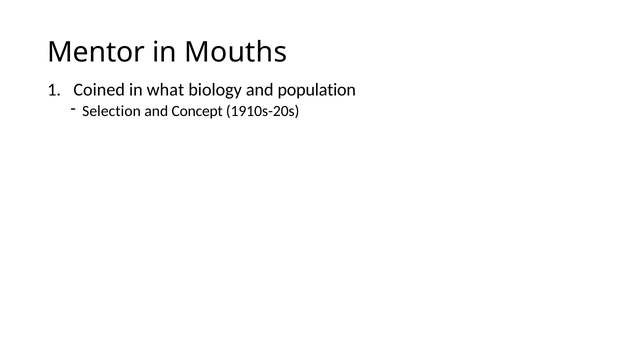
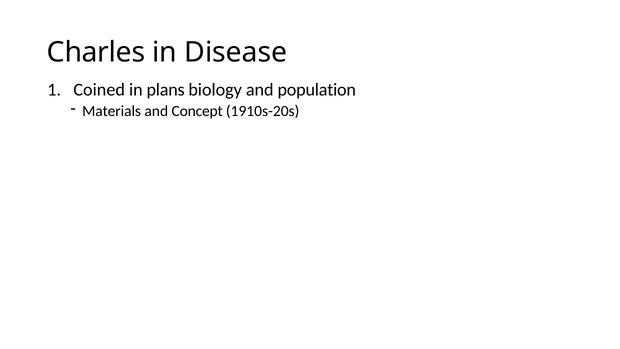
Mentor: Mentor -> Charles (96, 52)
Mouths: Mouths -> Disease (236, 52)
what: what -> plans (166, 90)
Selection: Selection -> Materials (112, 111)
